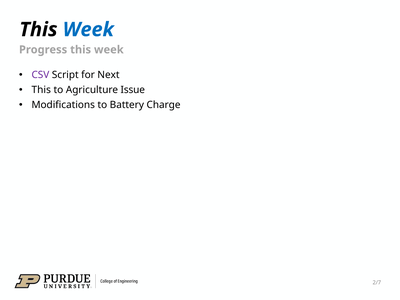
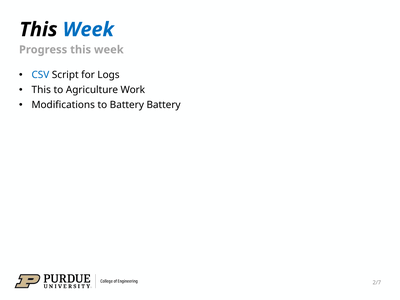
CSV colour: purple -> blue (40, 75)
Next: Next -> Logs (108, 75)
Issue: Issue -> Work (133, 90)
Battery Charge: Charge -> Battery (164, 105)
